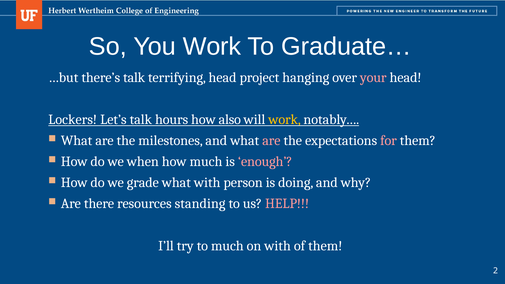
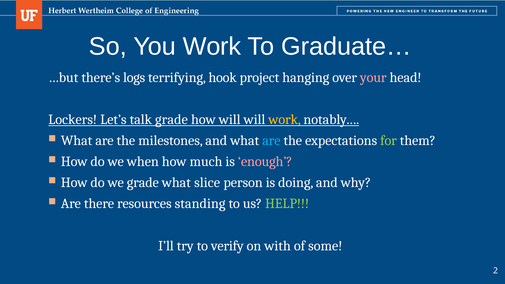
there’s talk: talk -> logs (134, 77)
terrifying head: head -> hook (223, 77)
talk hours: hours -> grade (171, 120)
how also: also -> will (230, 120)
are colour: pink -> light blue (271, 141)
for colour: pink -> light green (388, 141)
what with: with -> slice (207, 183)
HELP colour: pink -> light green (287, 204)
to much: much -> verify (227, 246)
of them: them -> some (325, 246)
